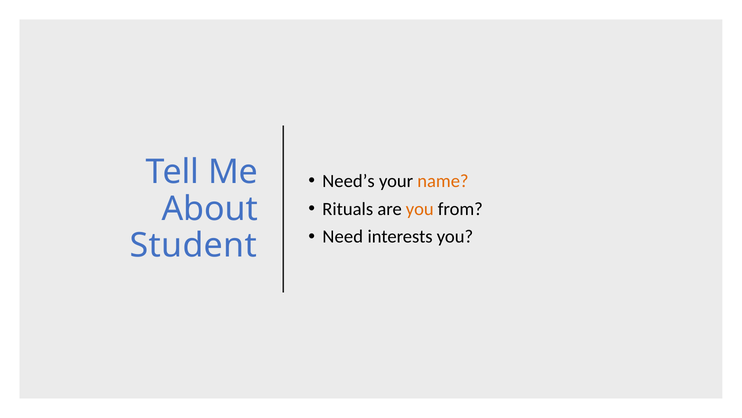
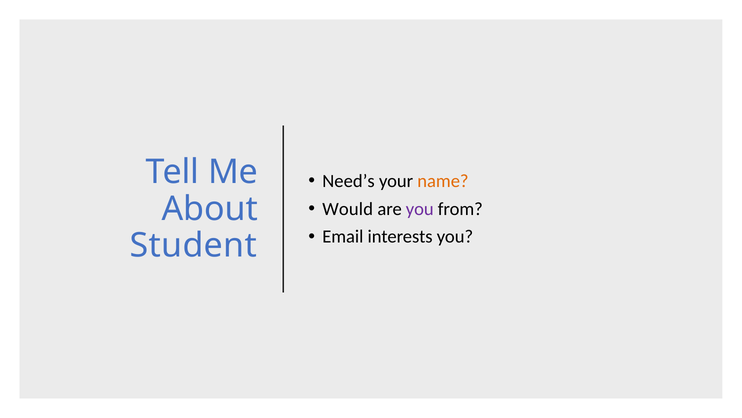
Rituals: Rituals -> Would (348, 209)
you colour: orange -> purple (420, 209)
Need: Need -> Email (343, 236)
